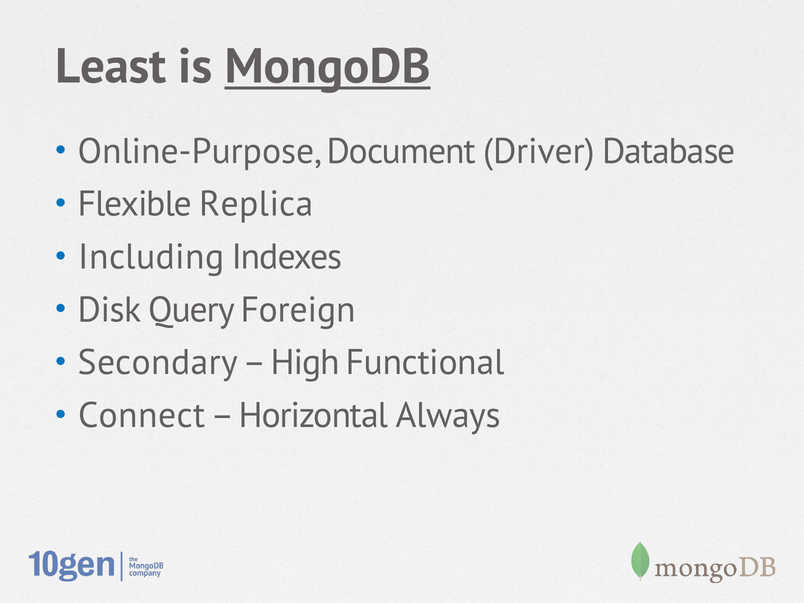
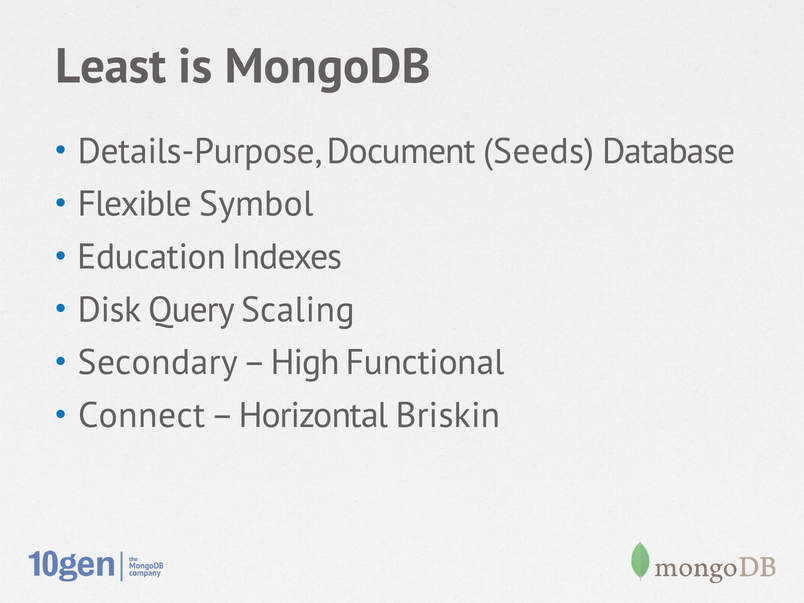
MongoDB underline: present -> none (328, 67)
Online-Purpose: Online-Purpose -> Details-Purpose (200, 151)
Driver: Driver -> Seeds (539, 151)
Replica: Replica -> Symbol (257, 204)
Including: Including -> Education (152, 257)
Foreign: Foreign -> Scaling (298, 310)
Always: Always -> Briskin (448, 415)
